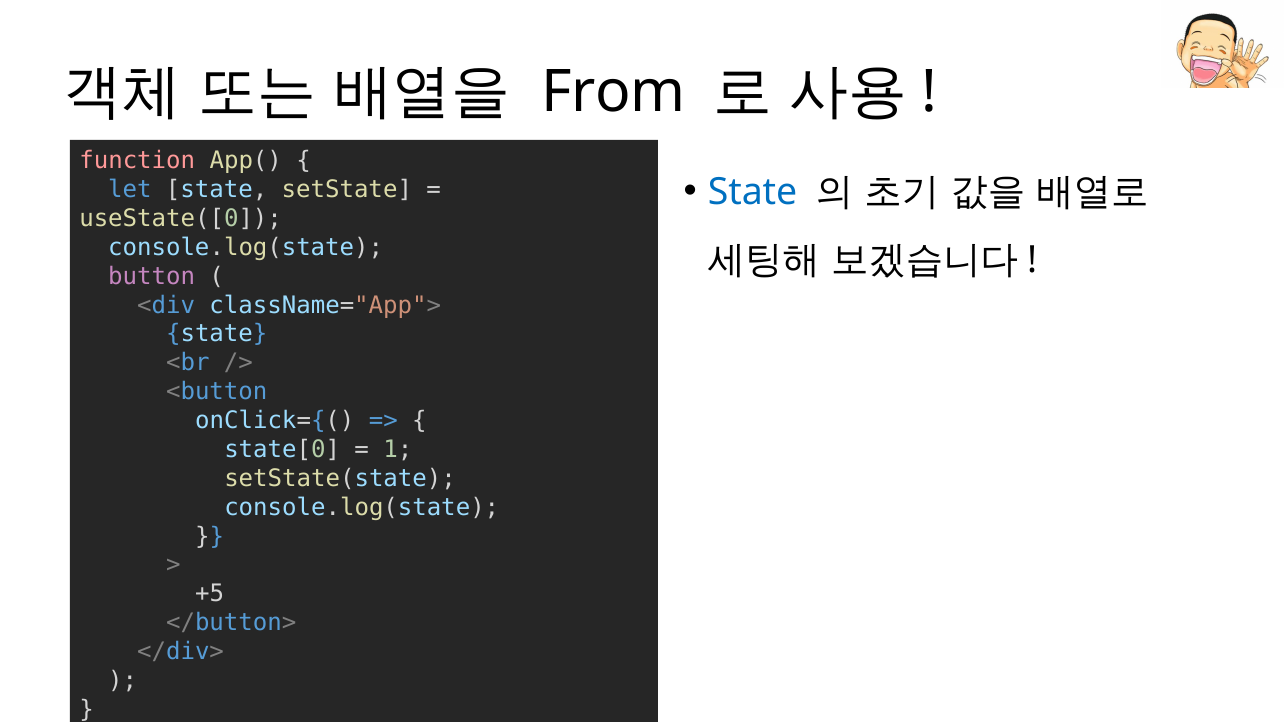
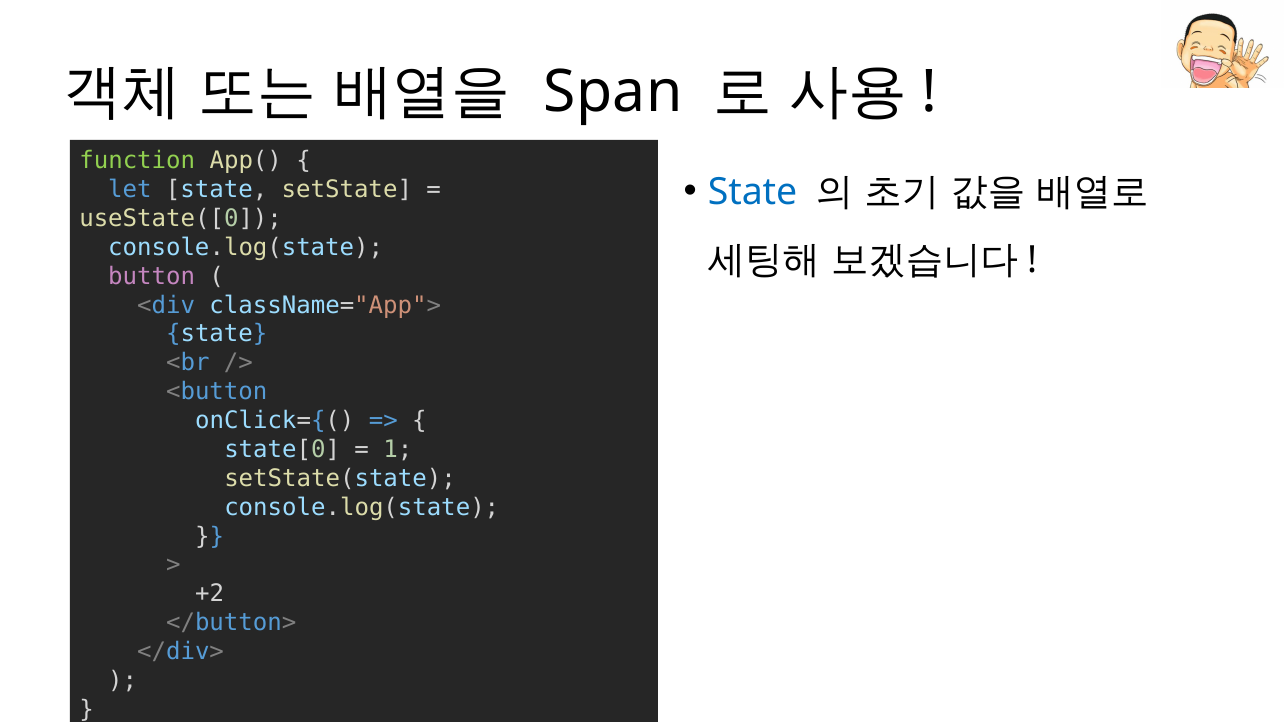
From: From -> Span (613, 92)
function colour: pink -> light green (137, 161)
+5: +5 -> +2 (210, 594)
